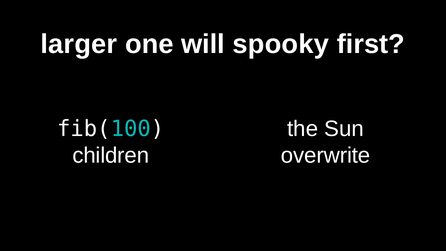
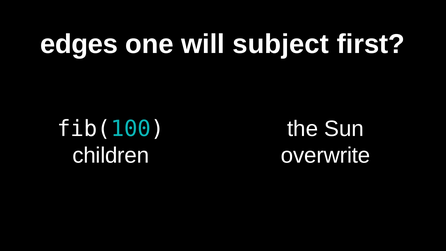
larger: larger -> edges (79, 44)
spooky: spooky -> subject (281, 44)
